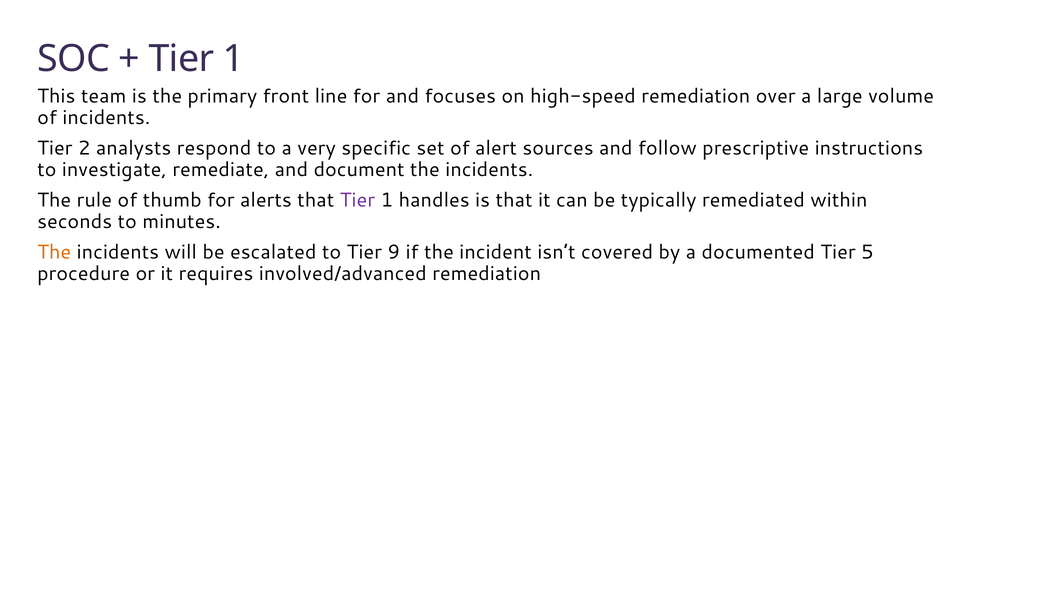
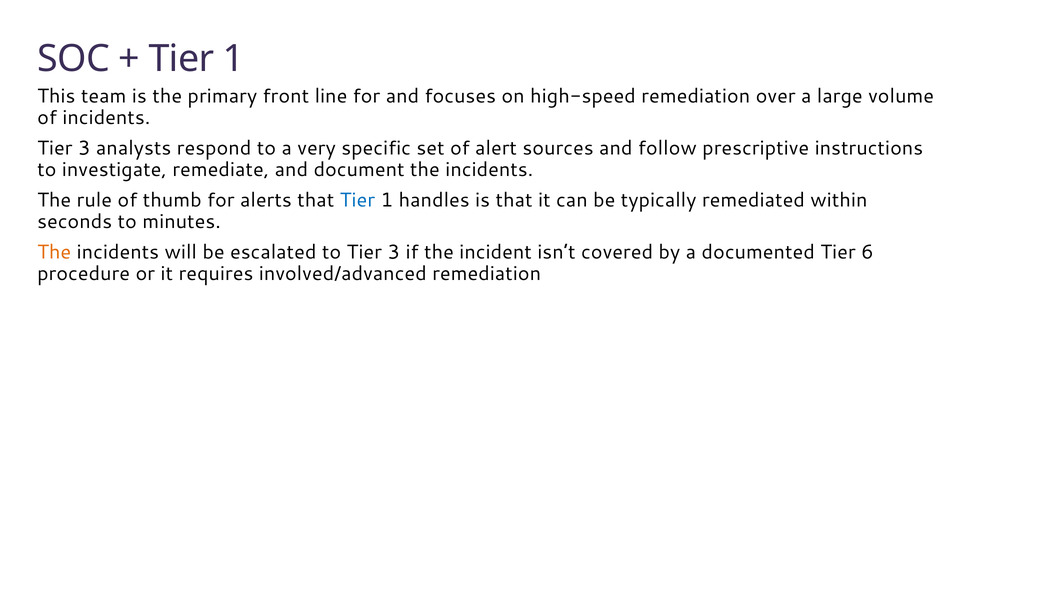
2: 2 -> 3 (84, 148)
Tier colour: purple -> blue (357, 200)
to Tier 9: 9 -> 3 (394, 252)
5: 5 -> 6 (867, 252)
